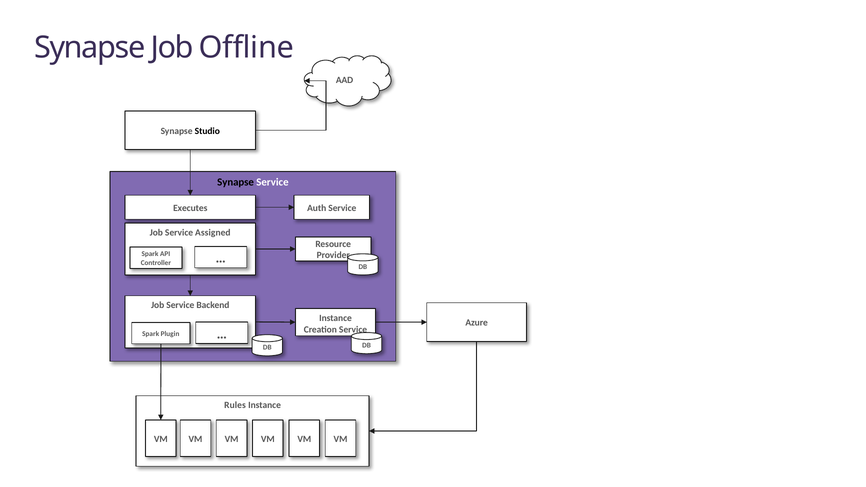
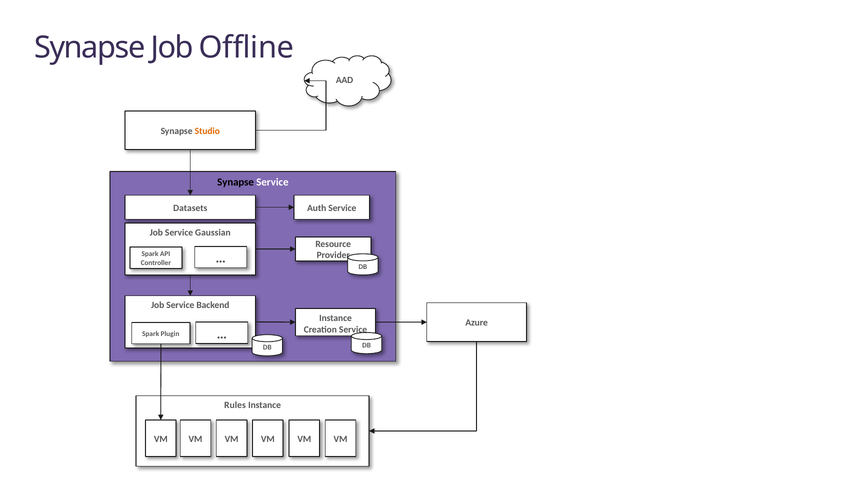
Studio colour: black -> orange (207, 131)
Executes: Executes -> Datasets (190, 208)
Assigned: Assigned -> Gaussian (213, 232)
